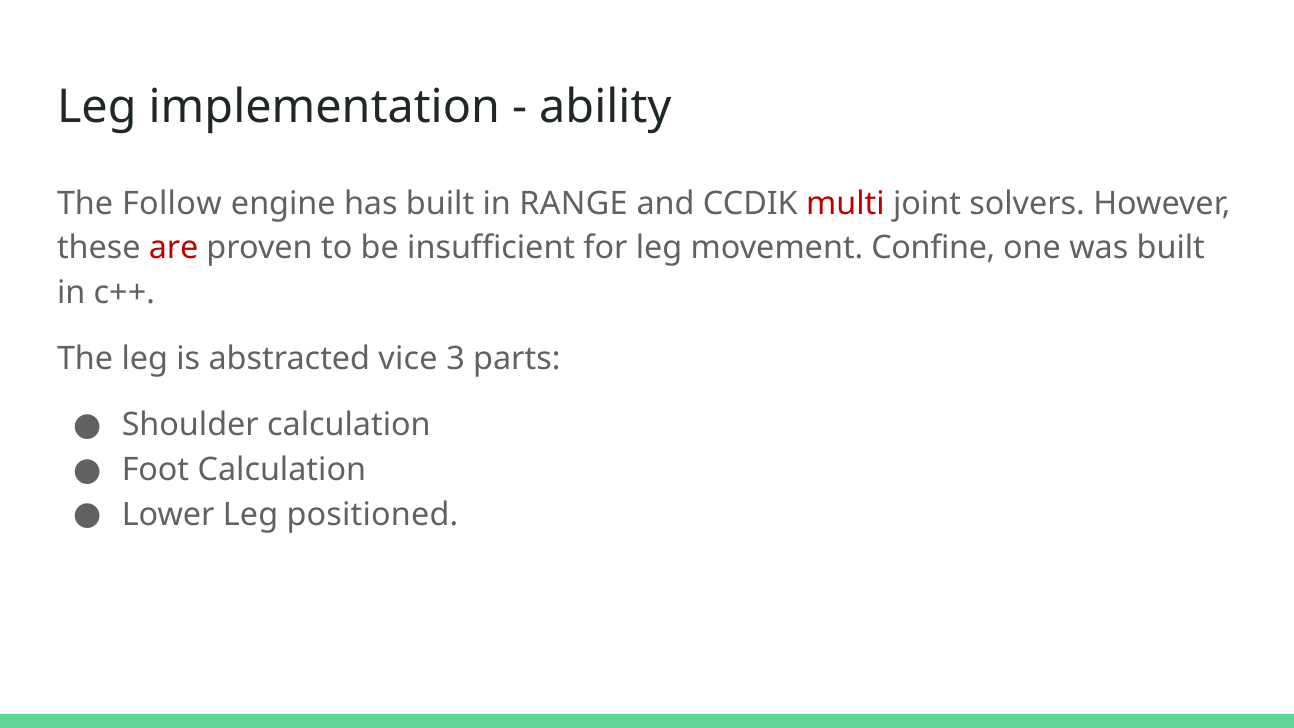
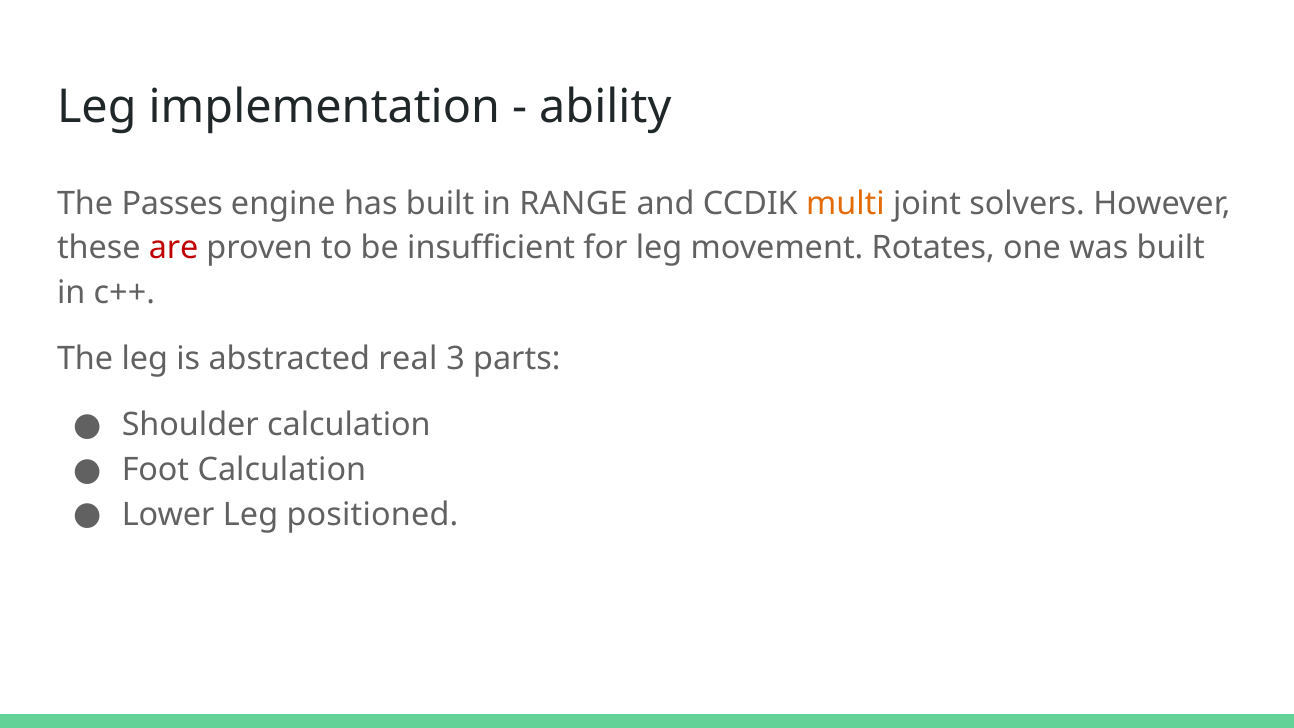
Follow: Follow -> Passes (172, 203)
multi colour: red -> orange (845, 203)
Confine: Confine -> Rotates (933, 248)
vice: vice -> real (408, 359)
